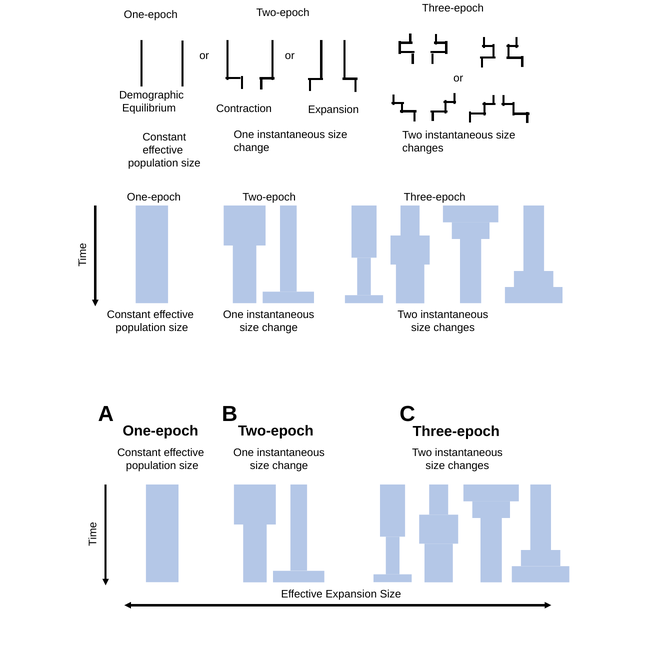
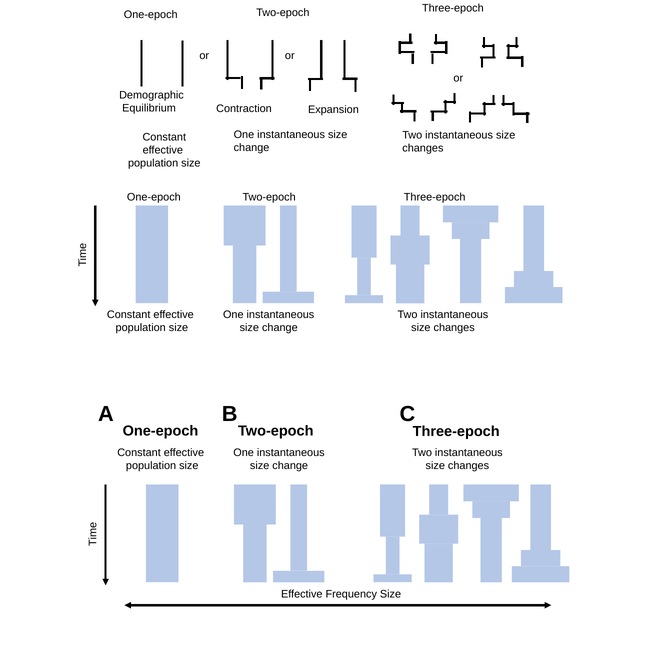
Effective Expansion: Expansion -> Frequency (351, 594)
